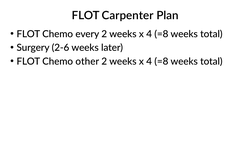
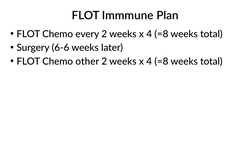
Carpenter: Carpenter -> Immmune (128, 16)
2-6: 2-6 -> 6-6 (60, 48)
